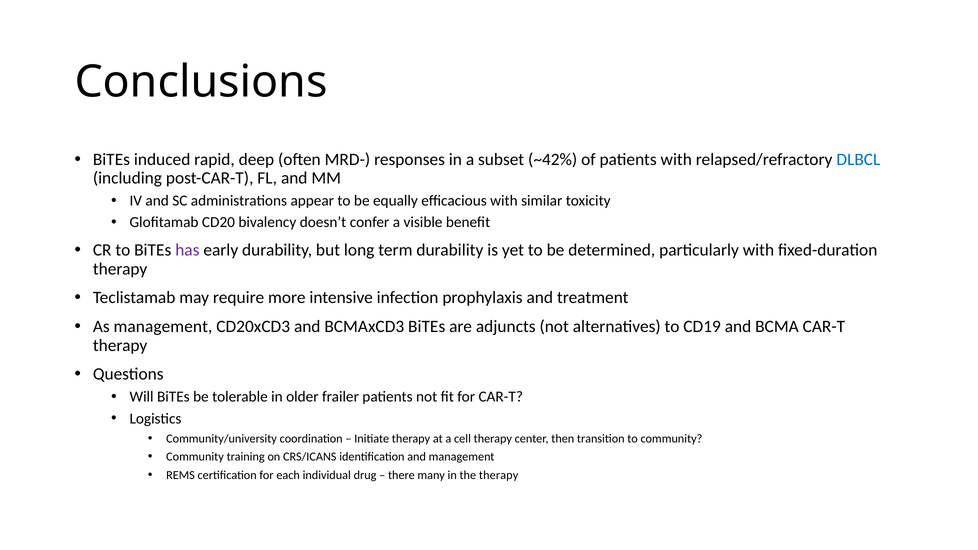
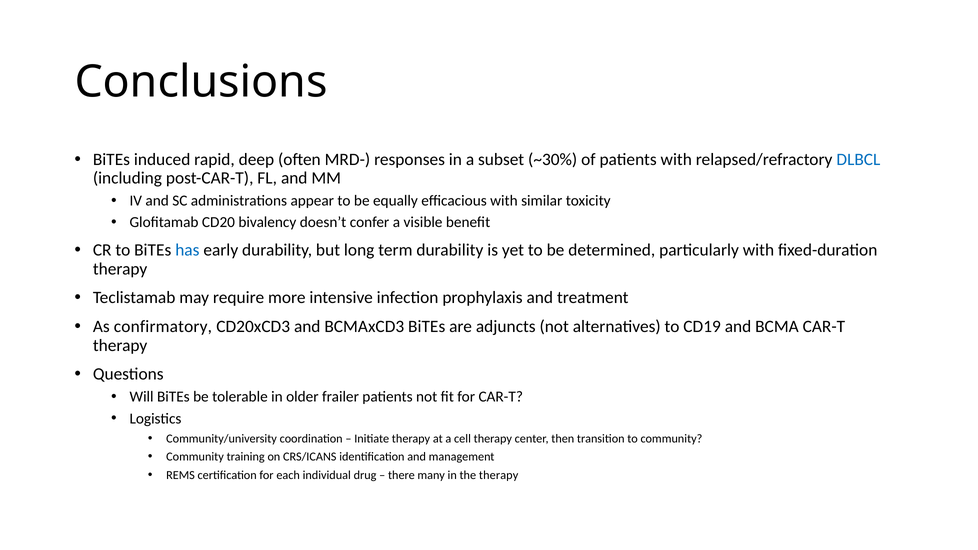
~42%: ~42% -> ~30% (553, 159)
has colour: purple -> blue (187, 250)
As management: management -> confirmatory (163, 327)
